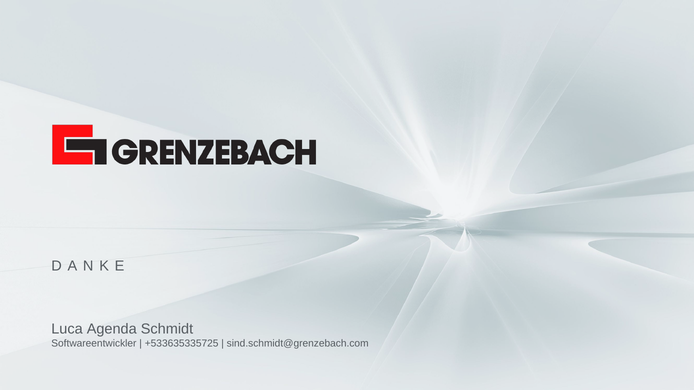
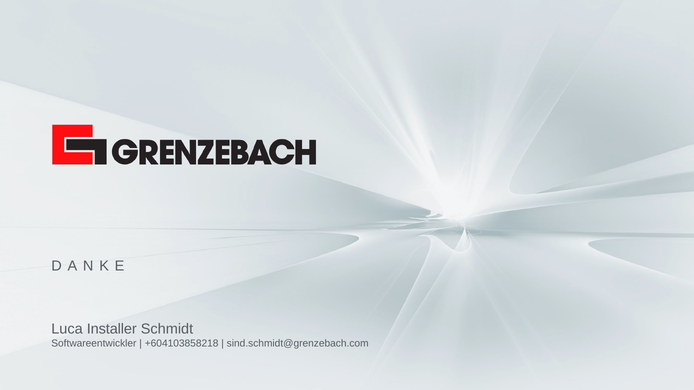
Agenda: Agenda -> Installer (112, 329)
+533635335725: +533635335725 -> +604103858218 (182, 344)
